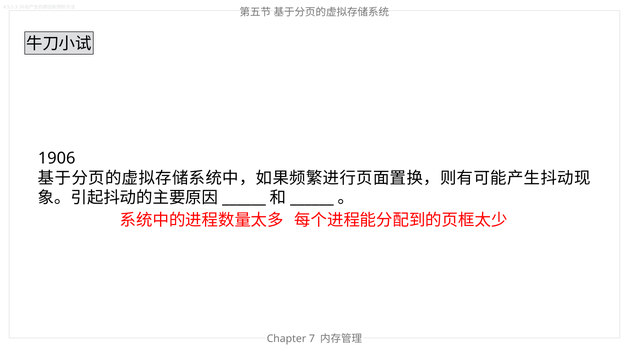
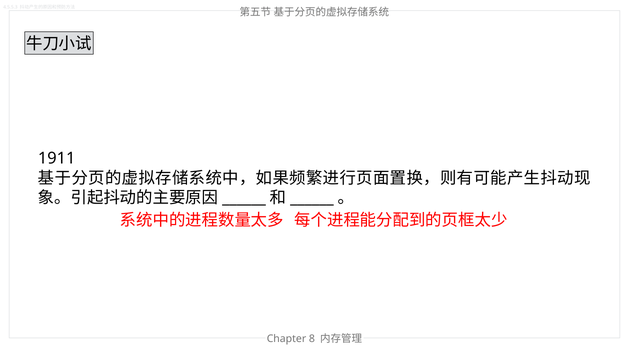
1906: 1906 -> 1911 (57, 158)
7: 7 -> 8 (312, 339)
